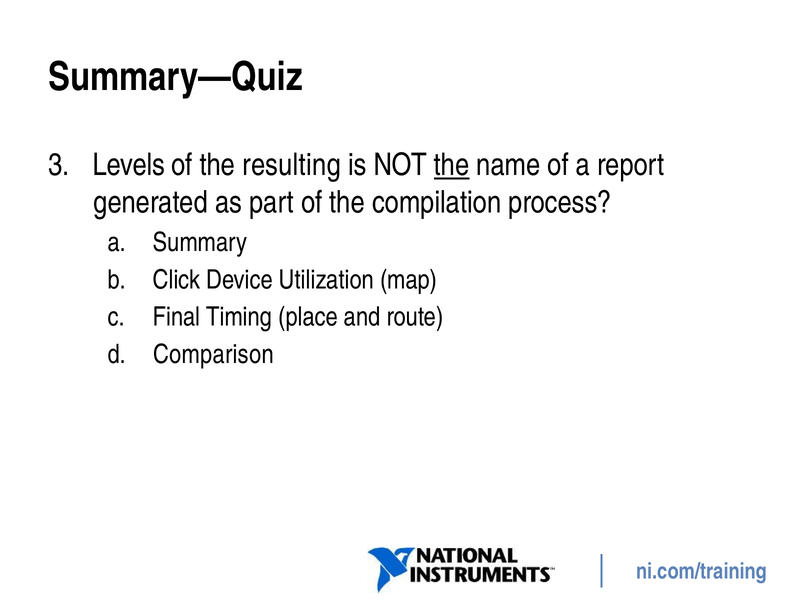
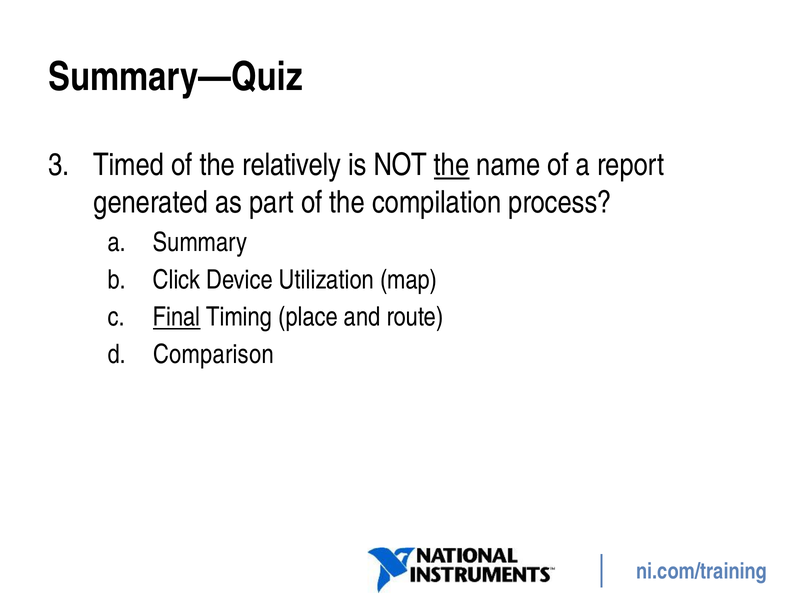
Levels: Levels -> Timed (129, 165)
resulting: resulting -> relatively (292, 165)
Final underline: none -> present (177, 317)
